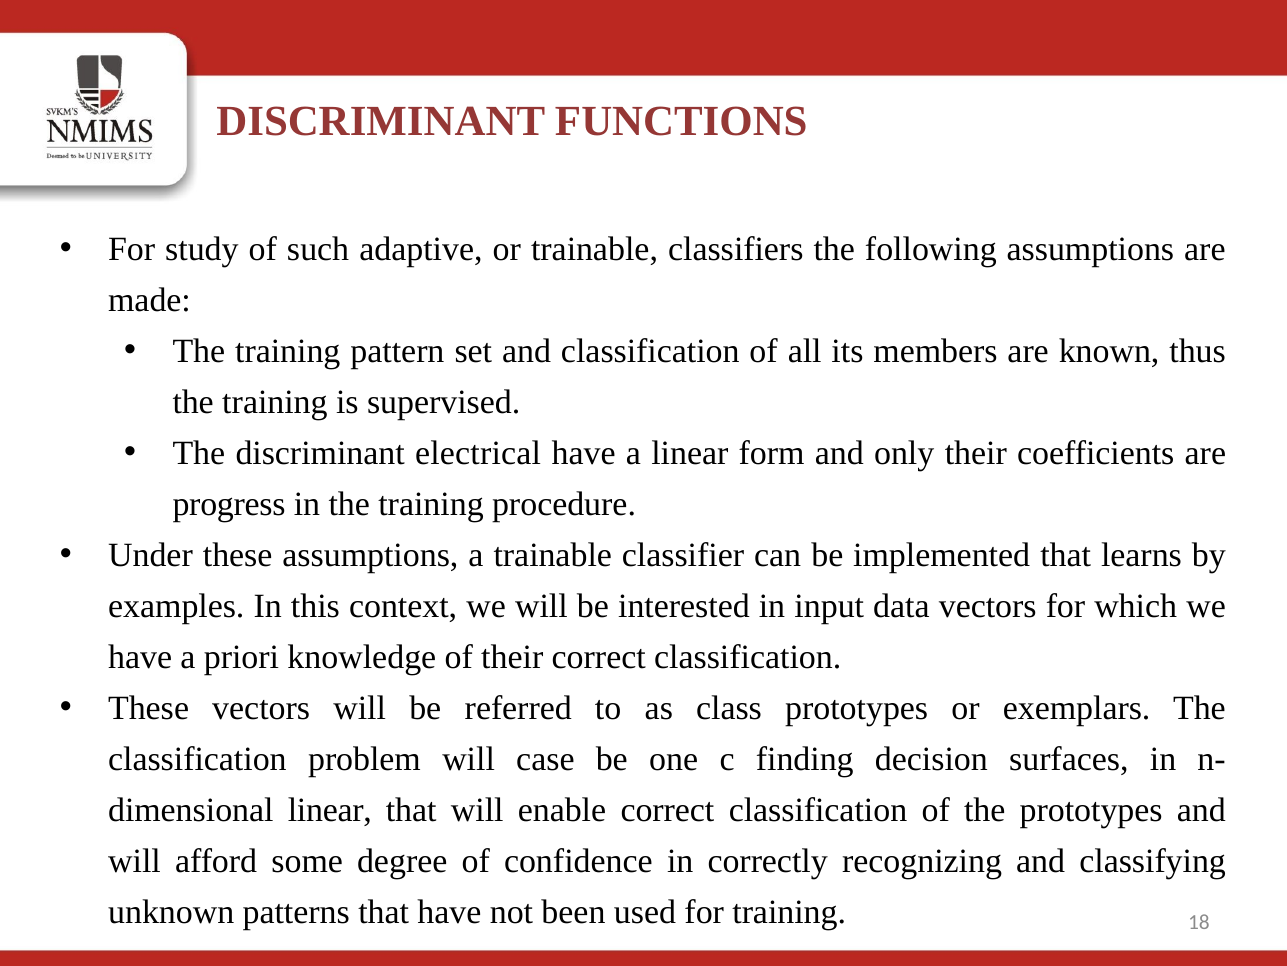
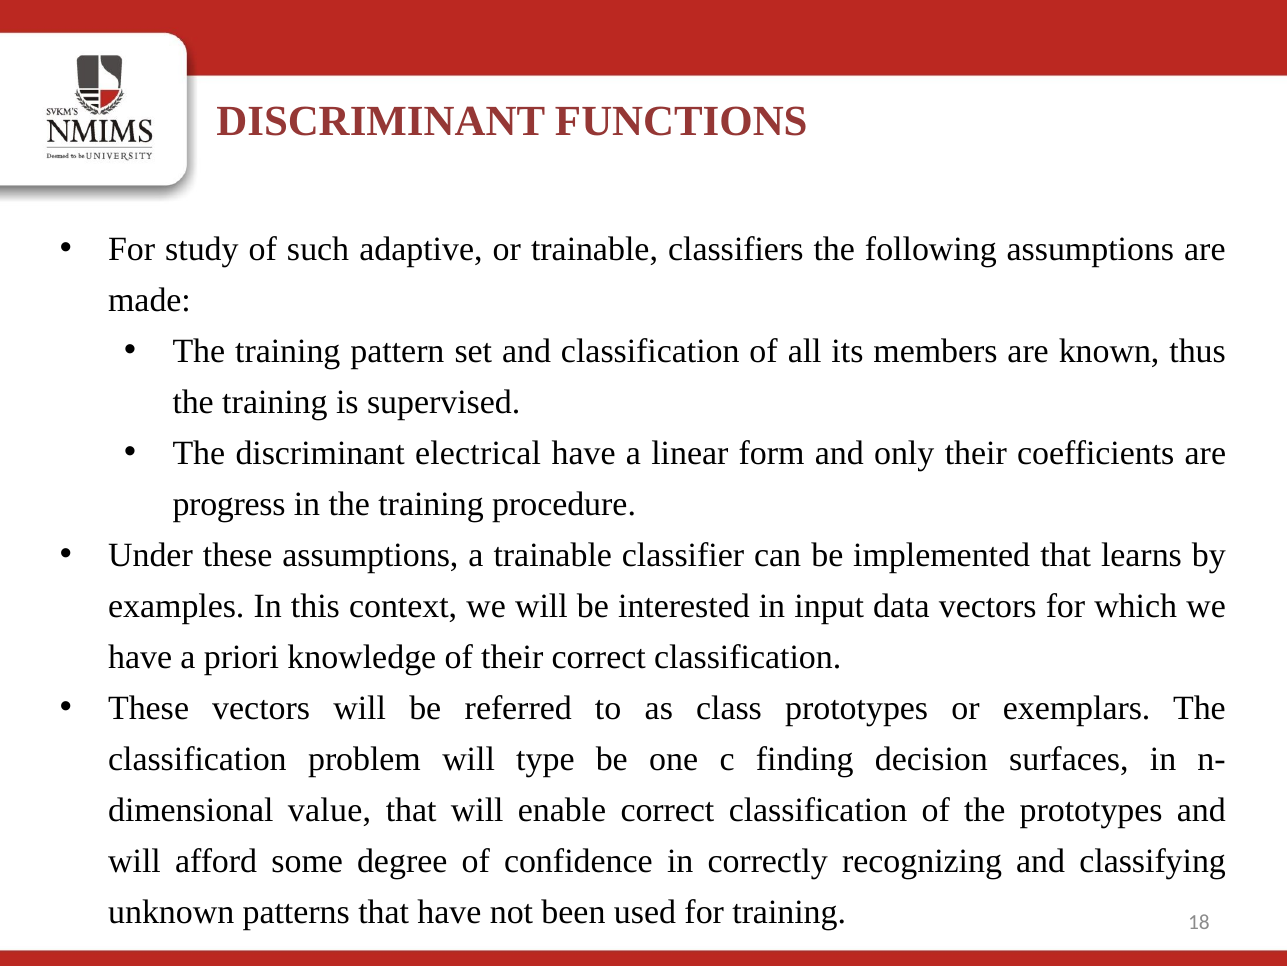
case: case -> type (545, 759)
linear: linear -> value (330, 810)
